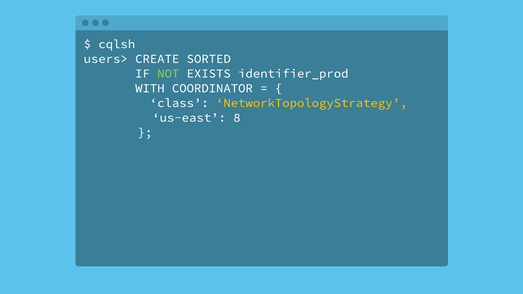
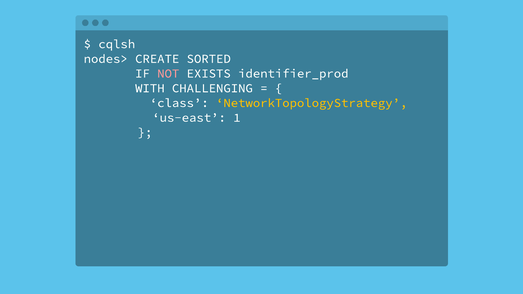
users>: users> -> nodes> (106, 59)
NOT colour: light green -> pink (168, 74)
COORDINATOR: COORDINATOR -> CHALLENGING (212, 88)
8: 8 -> 1 (237, 118)
